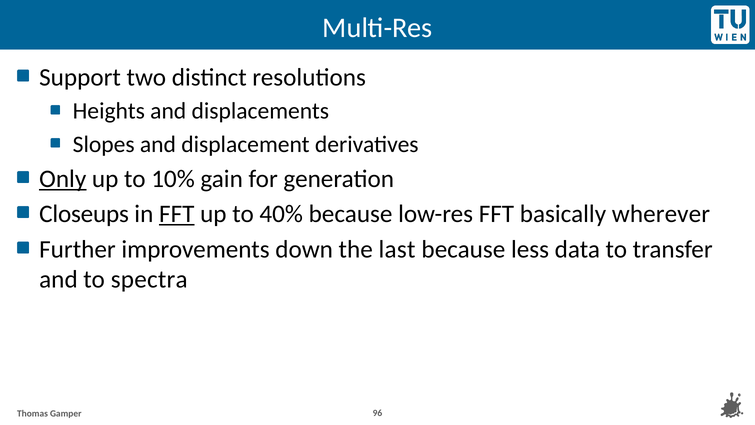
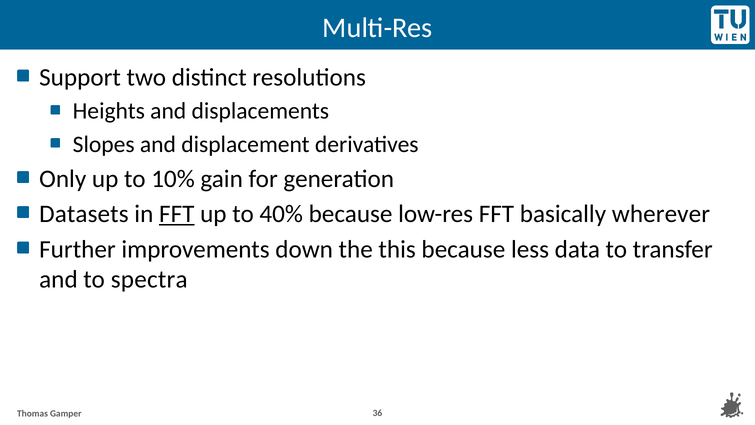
Only underline: present -> none (63, 179)
Closeups: Closeups -> Datasets (84, 214)
last: last -> this (397, 249)
96: 96 -> 36 (377, 413)
